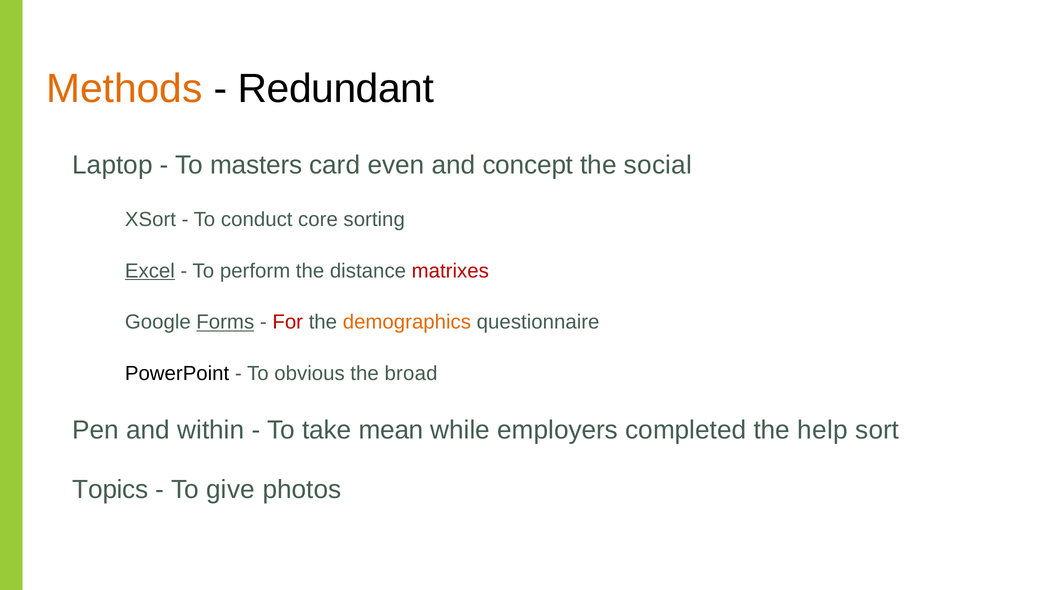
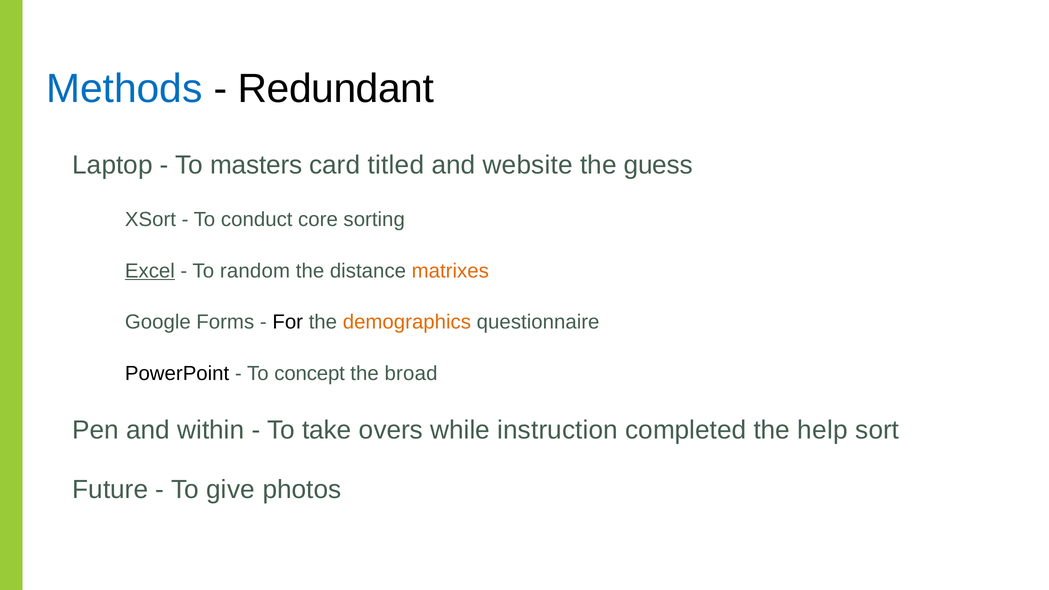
Methods colour: orange -> blue (124, 89)
even: even -> titled (396, 165)
concept: concept -> website (528, 165)
social: social -> guess (658, 165)
perform: perform -> random (255, 271)
matrixes colour: red -> orange (450, 271)
Forms underline: present -> none (225, 322)
For colour: red -> black (288, 322)
obvious: obvious -> concept (310, 374)
mean: mean -> overs (391, 430)
employers: employers -> instruction (558, 430)
Topics: Topics -> Future (110, 490)
